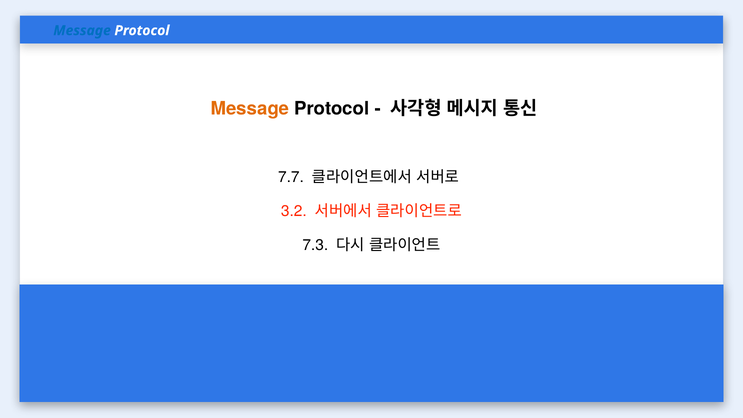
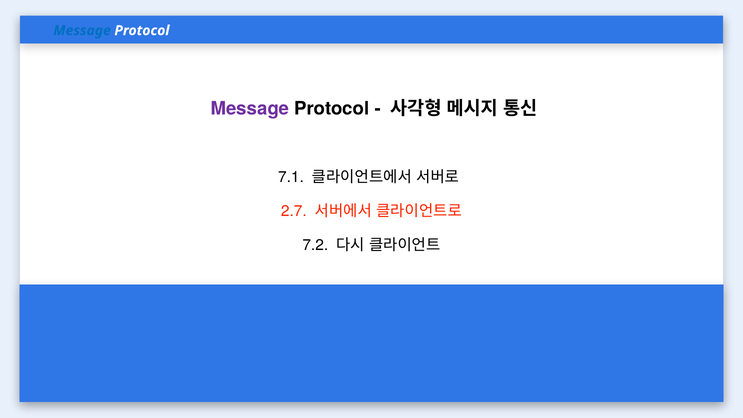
Message colour: orange -> purple (250, 109)
7.7: 7.7 -> 7.1 (291, 177)
3.2: 3.2 -> 2.7 (294, 211)
7.3: 7.3 -> 7.2 (315, 245)
